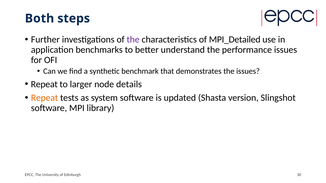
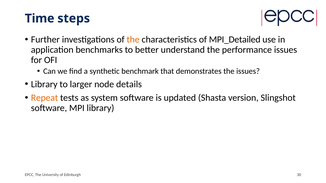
Both: Both -> Time (40, 18)
the colour: purple -> orange (133, 40)
Repeat: Repeat -> Library (44, 84)
